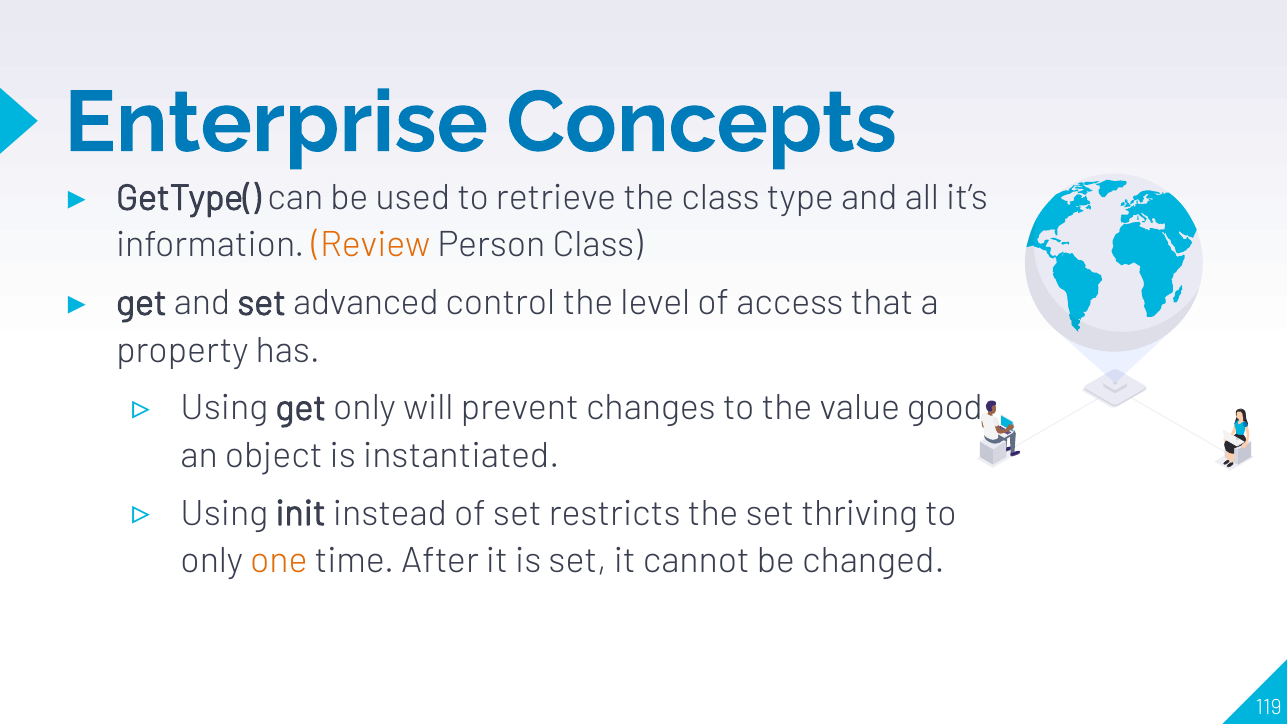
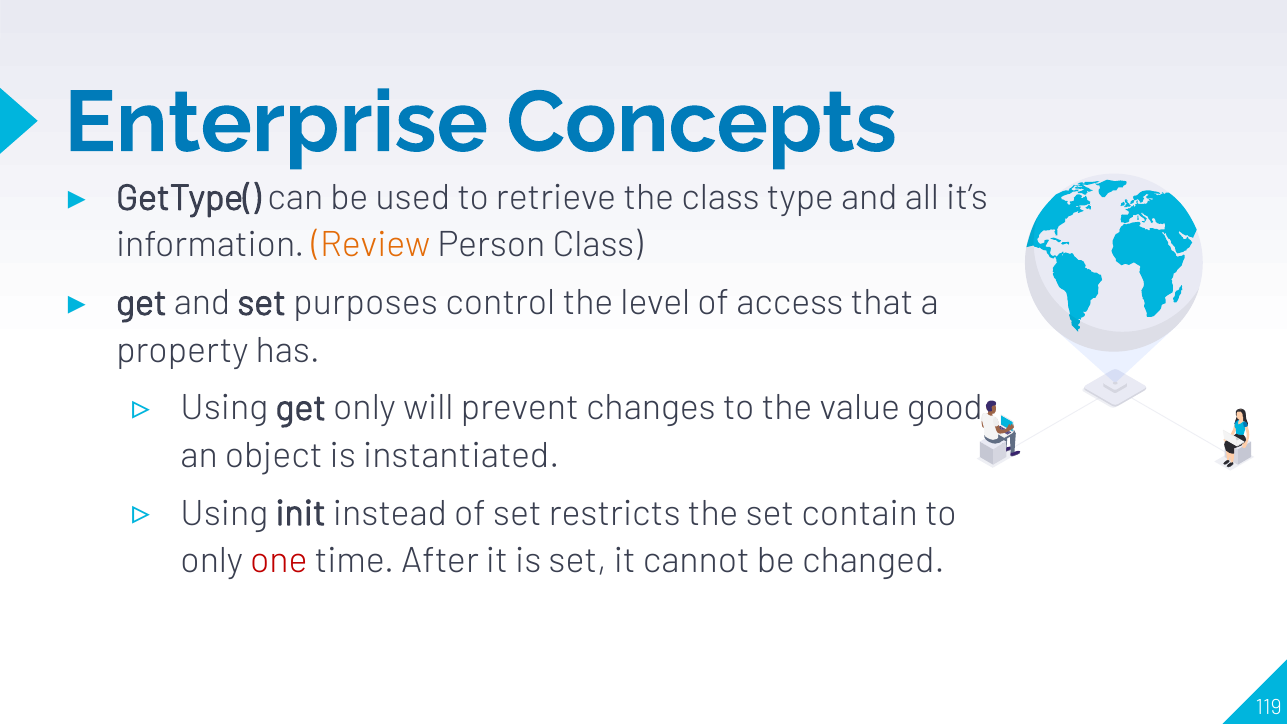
advanced: advanced -> purposes (366, 303)
thriving: thriving -> contain (860, 513)
one colour: orange -> red (279, 560)
